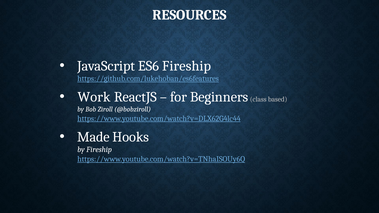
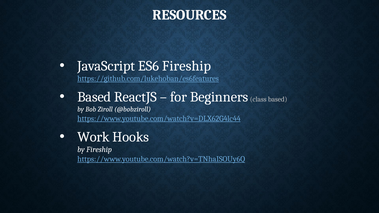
Work: Work -> Based (94, 97)
Made: Made -> Work (93, 137)
